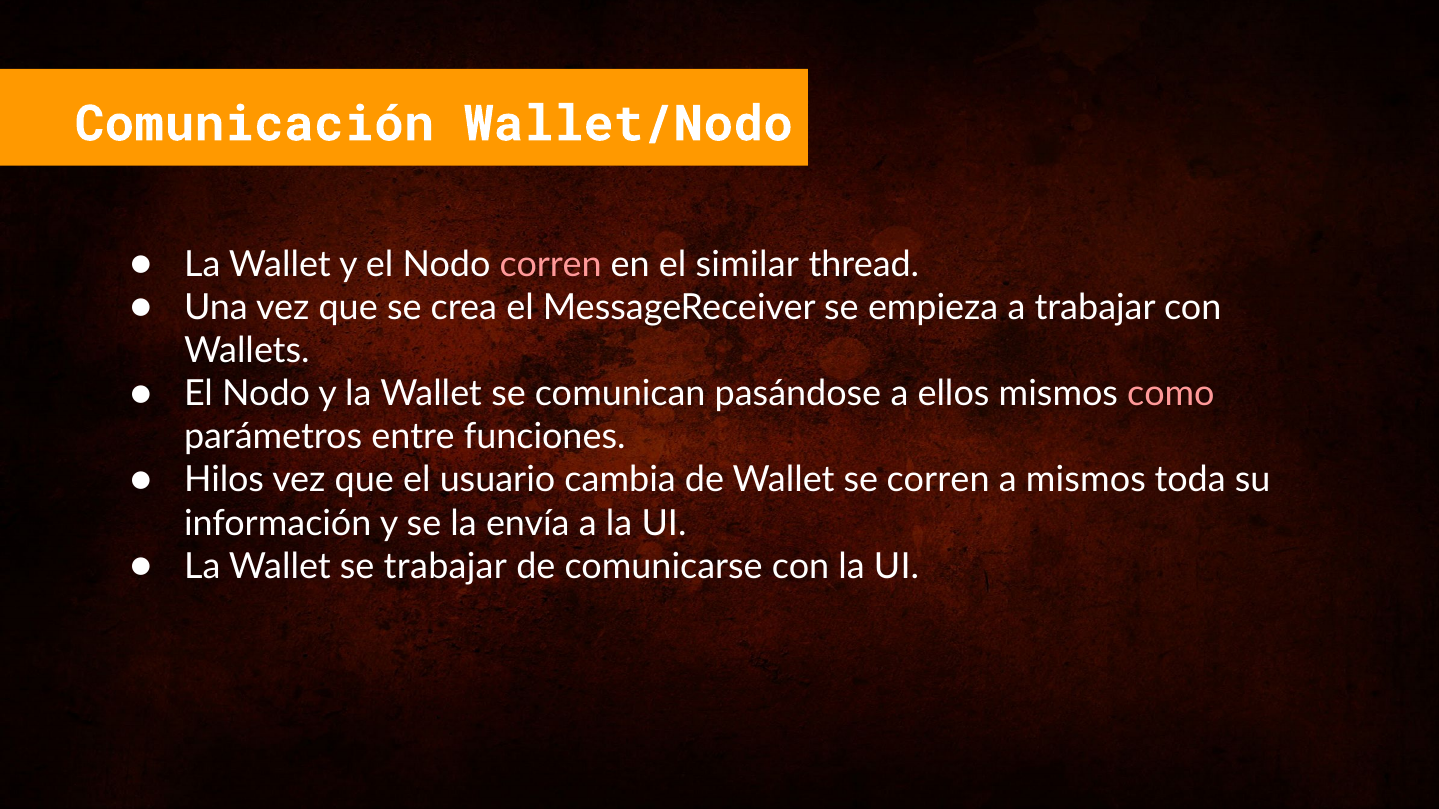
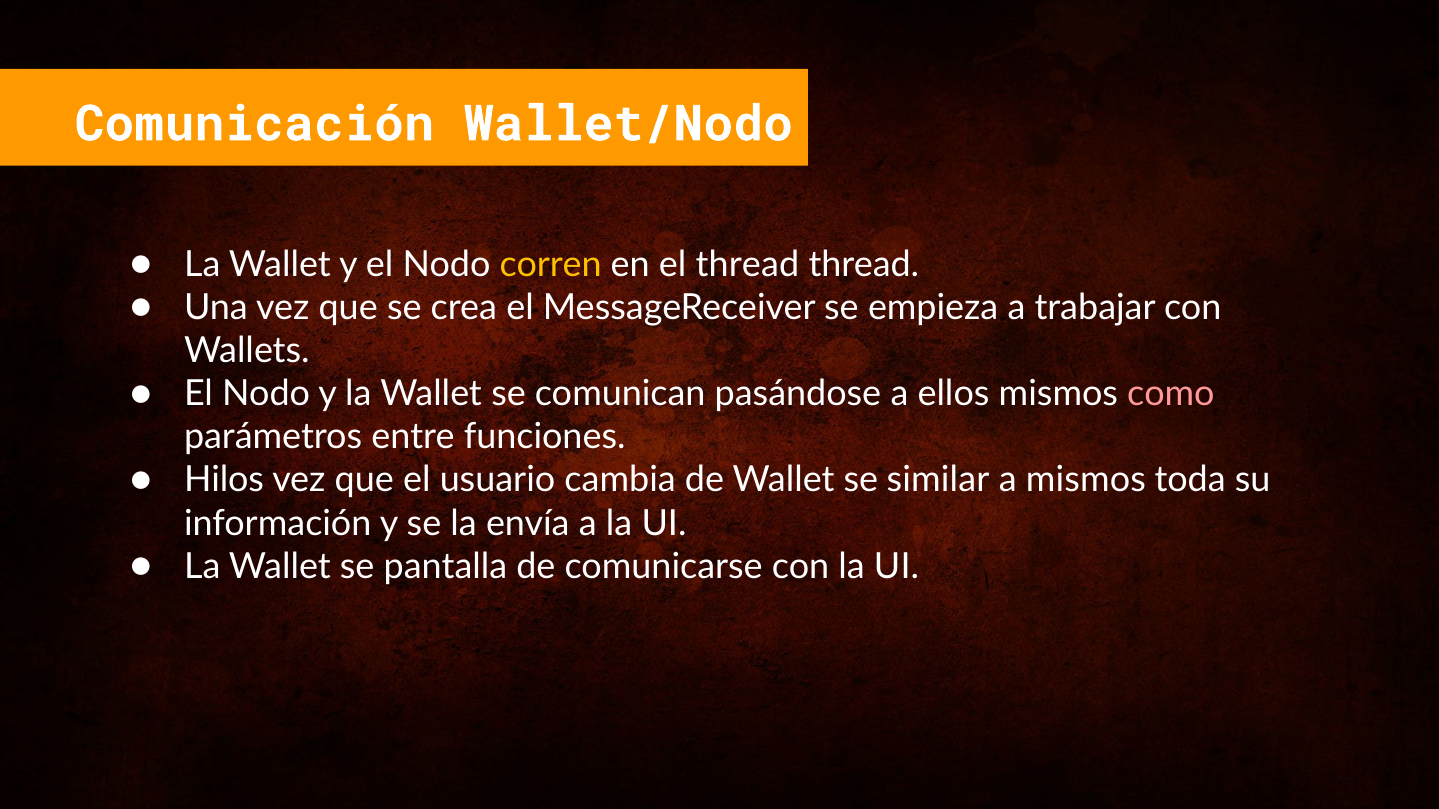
corren colour: pink -> yellow (551, 264)
el similar: similar -> thread (747, 264)
se corren: corren -> similar (938, 480)
se trabajar: trabajar -> pantalla (445, 567)
